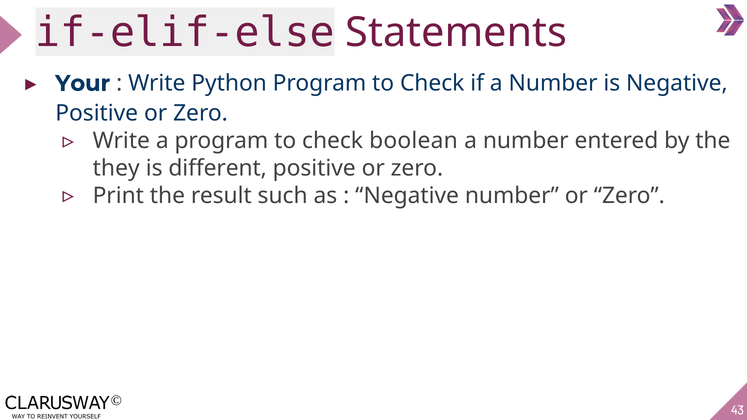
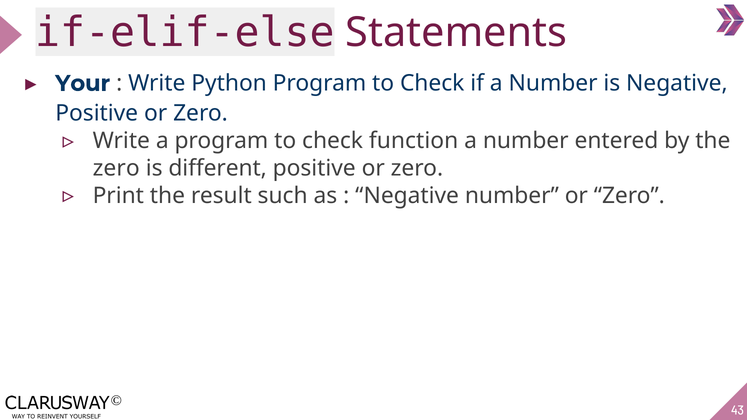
boolean: boolean -> function (414, 141)
they: they -> zero (116, 168)
